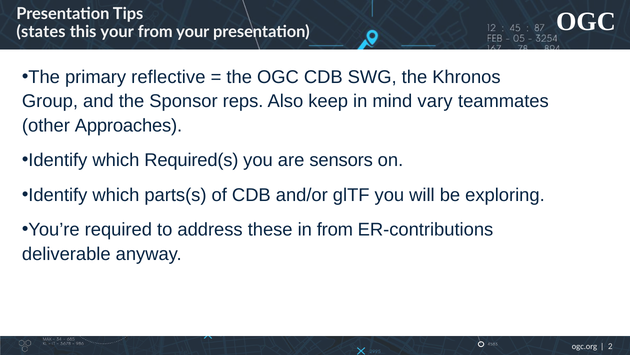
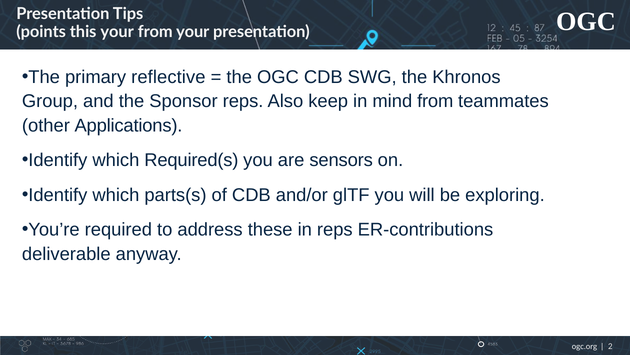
states: states -> points (41, 32)
mind vary: vary -> from (435, 101)
Approaches: Approaches -> Applications (128, 125)
in from: from -> reps (335, 229)
